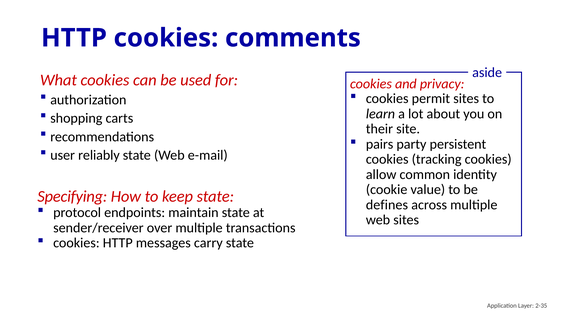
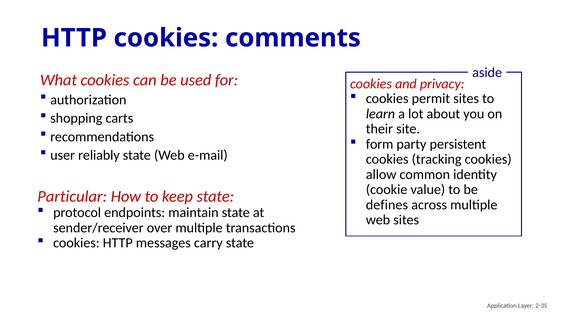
pairs: pairs -> form (380, 144)
Specifying: Specifying -> Particular (72, 197)
